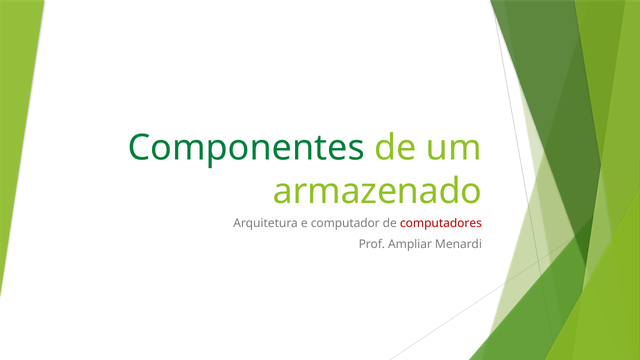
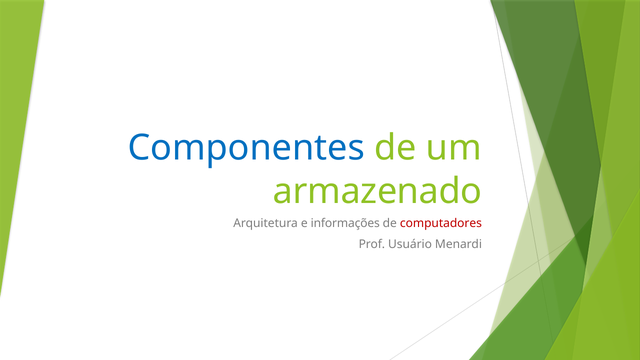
Componentes colour: green -> blue (246, 148)
computador: computador -> informações (345, 223)
Ampliar: Ampliar -> Usuário (410, 244)
